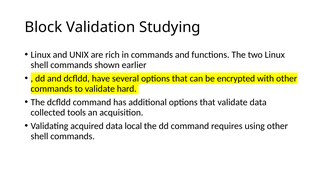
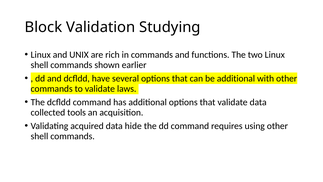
be encrypted: encrypted -> additional (236, 78)
hard: hard -> laws (127, 89)
local: local -> hide (133, 126)
